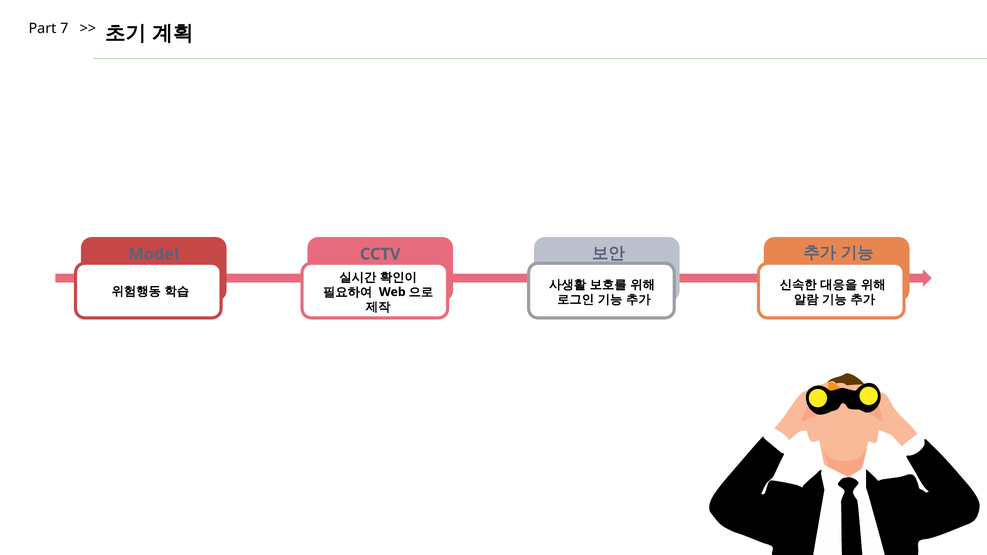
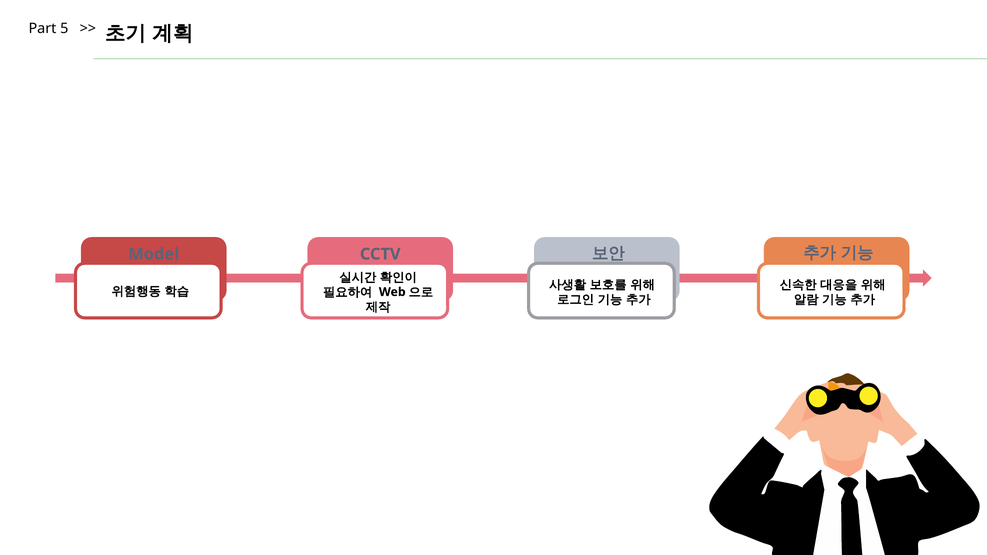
7: 7 -> 5 (64, 28)
